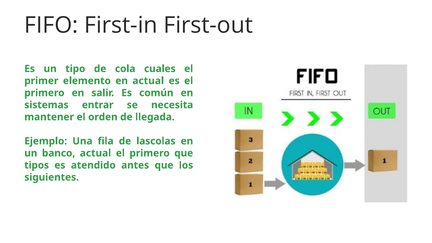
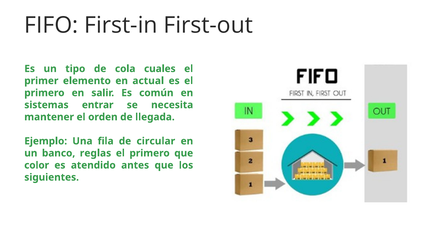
lascolas: lascolas -> circular (156, 141)
banco actual: actual -> reglas (95, 153)
tipos: tipos -> color (37, 165)
